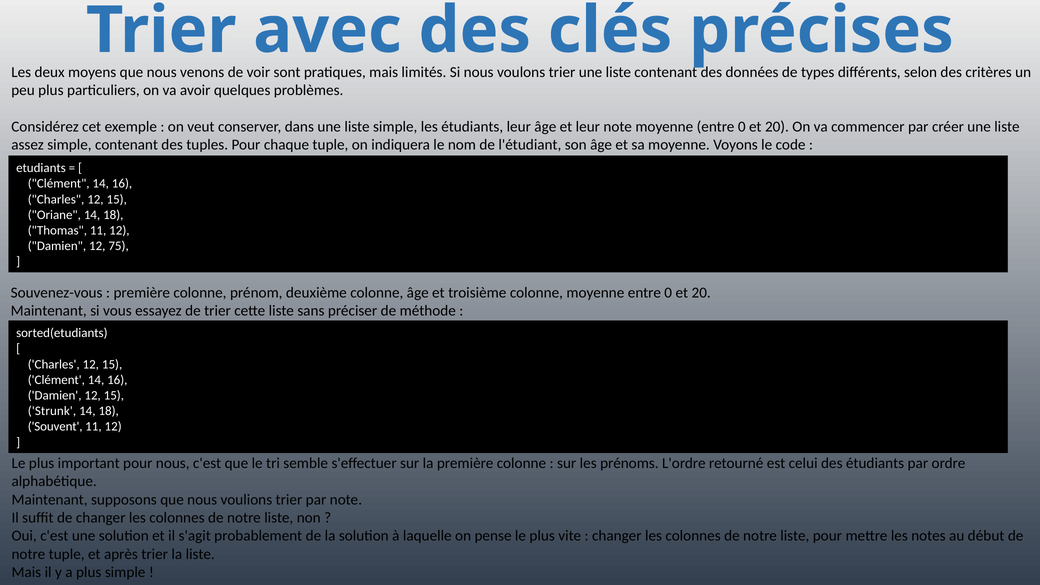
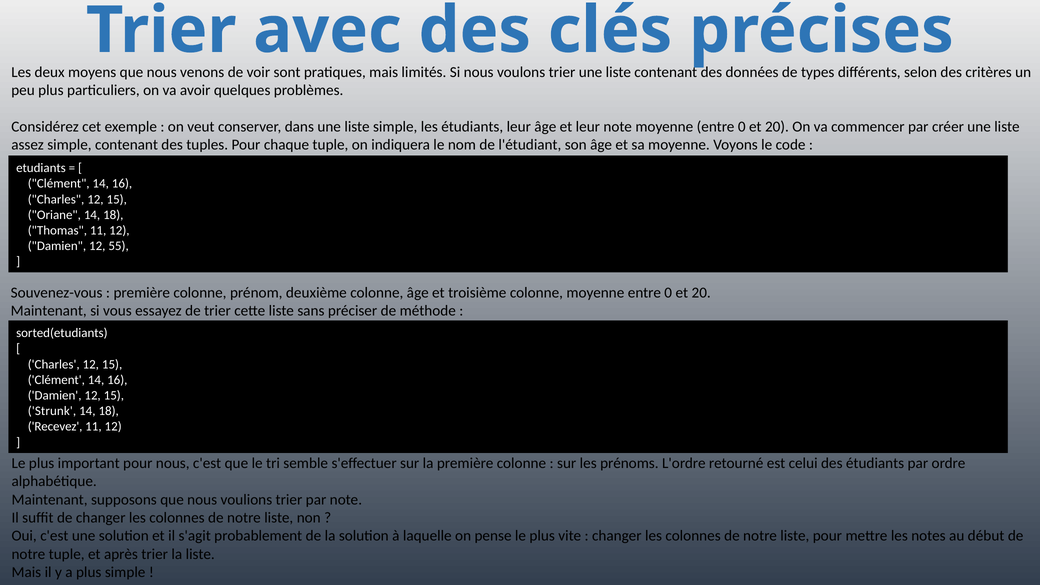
75: 75 -> 55 (119, 246)
Souvent: Souvent -> Recevez (55, 427)
